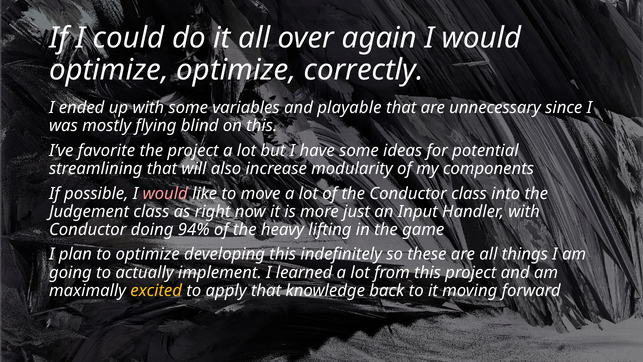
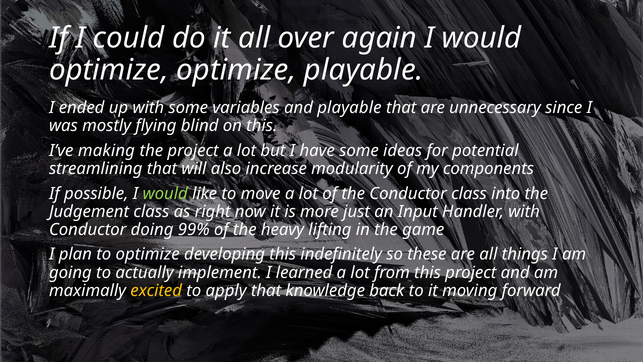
optimize correctly: correctly -> playable (364, 70)
favorite: favorite -> making (106, 150)
would colour: pink -> light green (165, 193)
94%: 94% -> 99% (194, 229)
